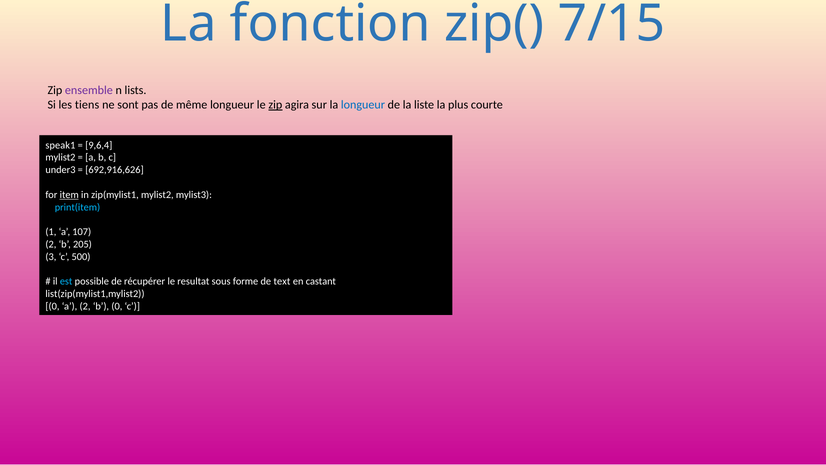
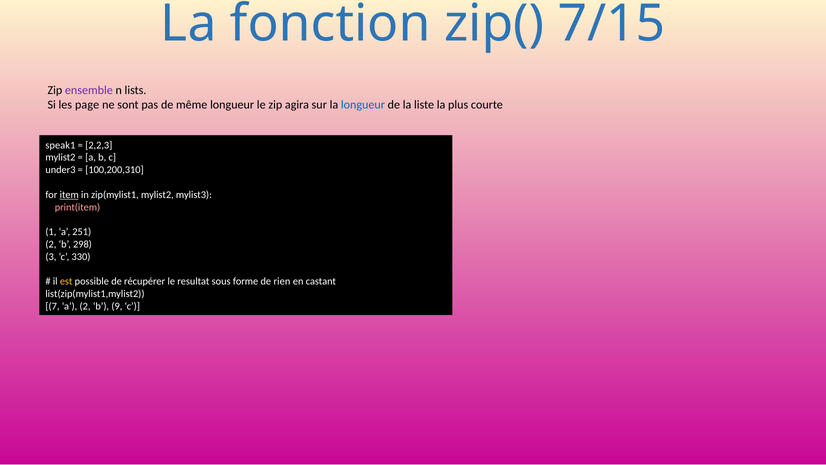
tiens: tiens -> page (87, 105)
zip underline: present -> none (275, 105)
9,6,4: 9,6,4 -> 2,2,3 (99, 145)
692,916,626: 692,916,626 -> 100,200,310 (114, 170)
print(item colour: light blue -> pink (77, 207)
107: 107 -> 251 (82, 232)
205: 205 -> 298 (82, 244)
500: 500 -> 330 (81, 257)
est colour: light blue -> yellow (66, 281)
text: text -> rien (282, 281)
0: 0 -> 7 (52, 306)
b 0: 0 -> 9 (117, 306)
